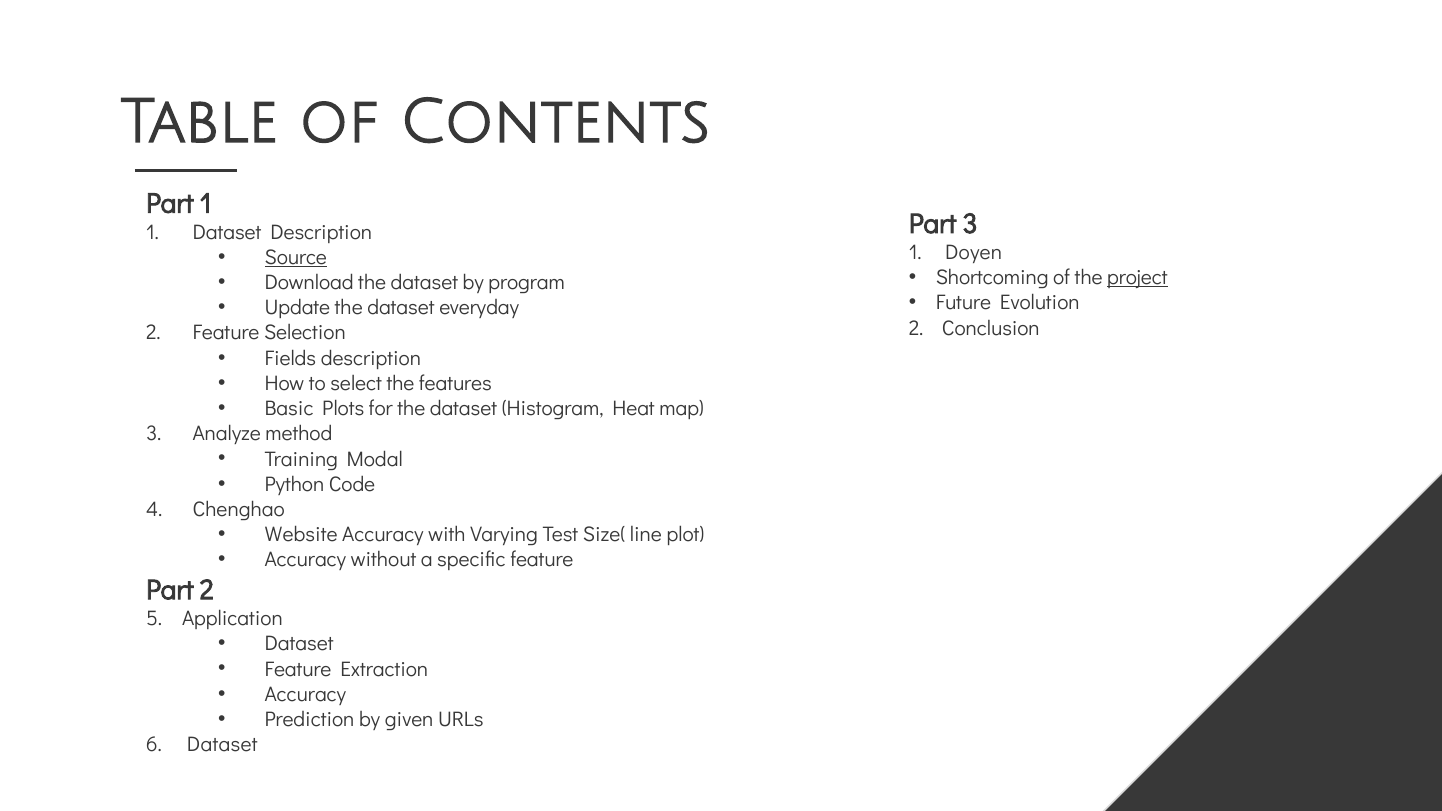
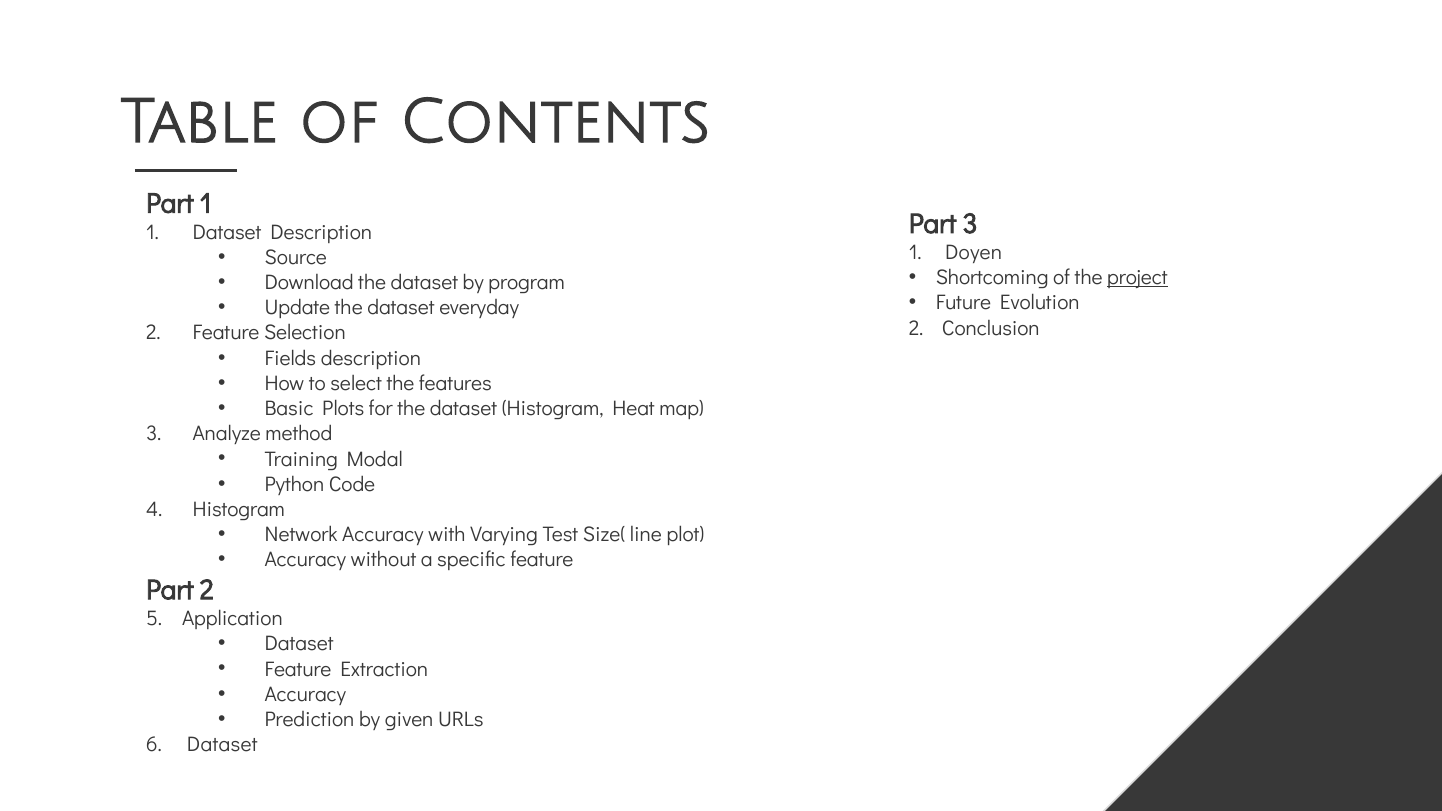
Source underline: present -> none (296, 258)
Chenghao: Chenghao -> Histogram (239, 510)
Website: Website -> Network (301, 535)
